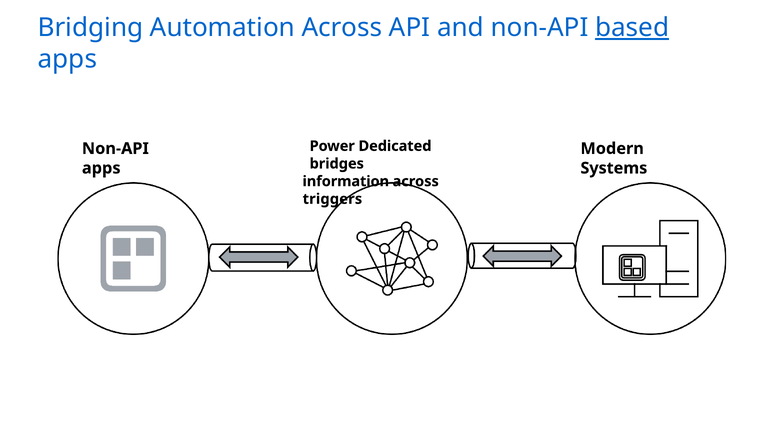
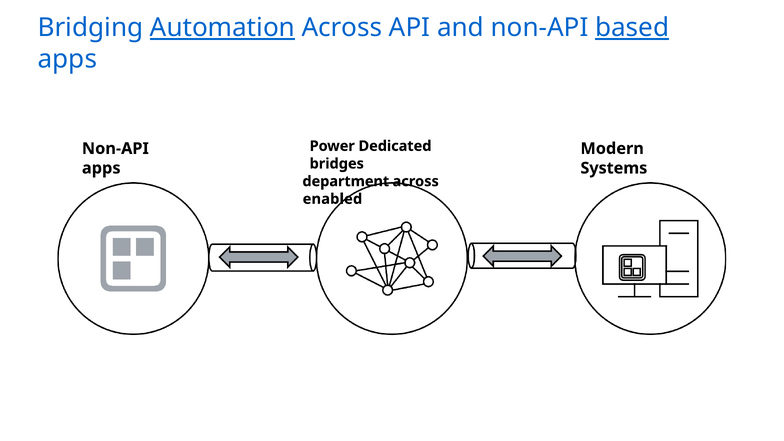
Automation underline: none -> present (222, 28)
information: information -> department (346, 181)
triggers: triggers -> enabled (332, 199)
